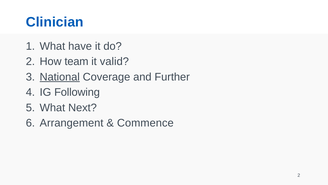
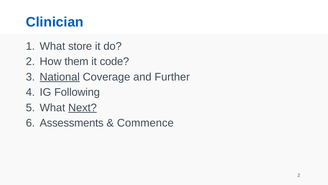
have: have -> store (80, 46)
team: team -> them (76, 61)
valid: valid -> code (114, 61)
Next underline: none -> present (82, 107)
Arrangement: Arrangement -> Assessments (72, 123)
